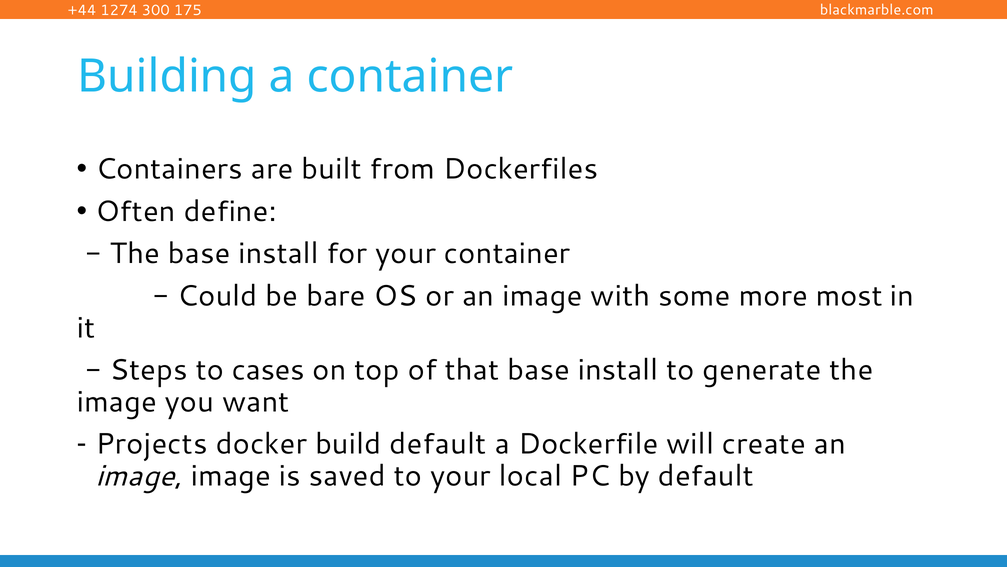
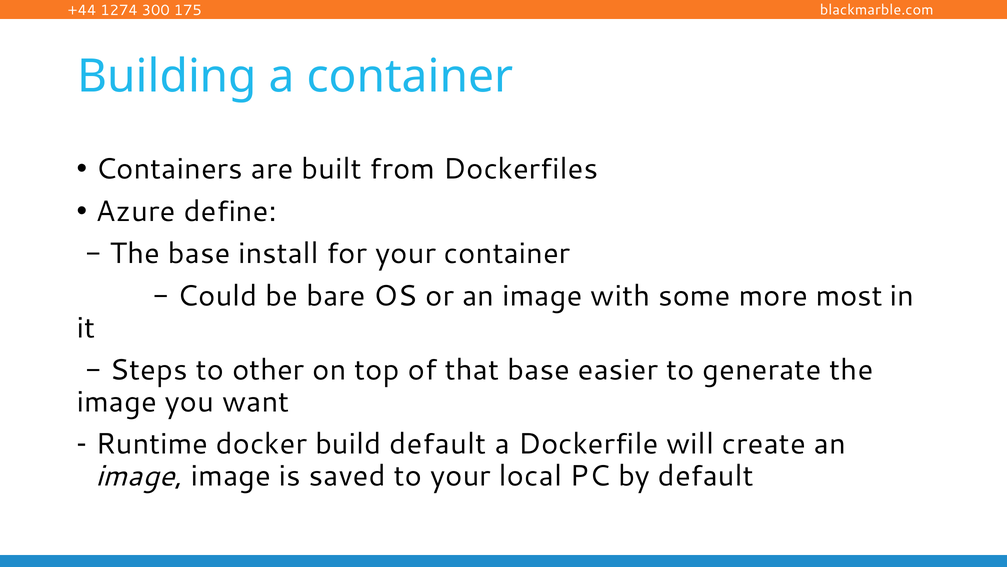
Often: Often -> Azure (136, 211)
cases: cases -> other (268, 370)
that base install: install -> easier (618, 370)
Projects: Projects -> Runtime (152, 444)
